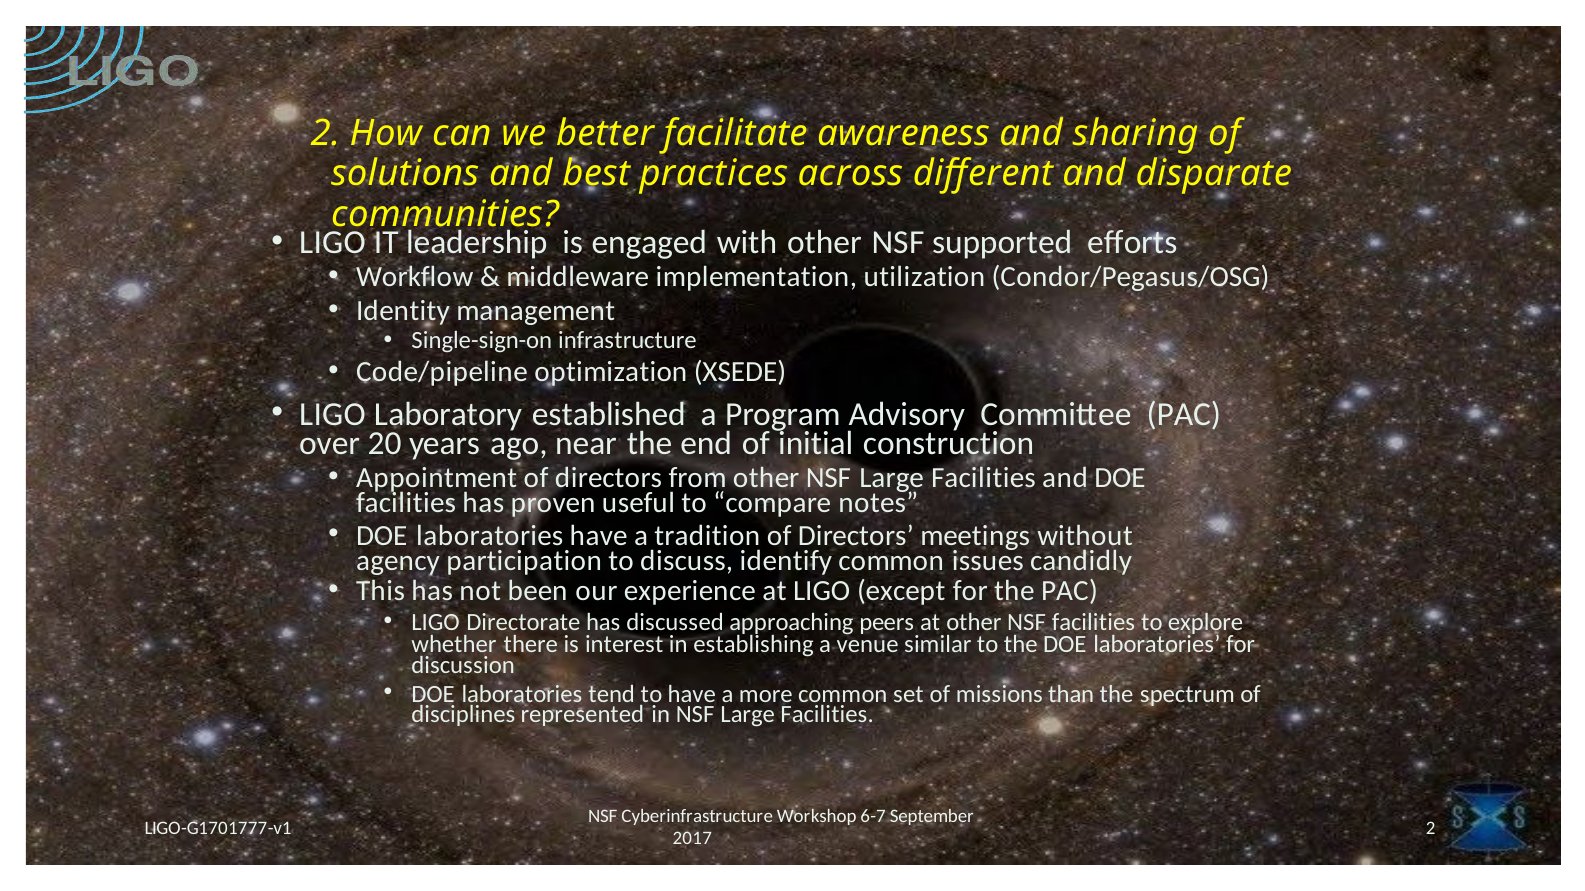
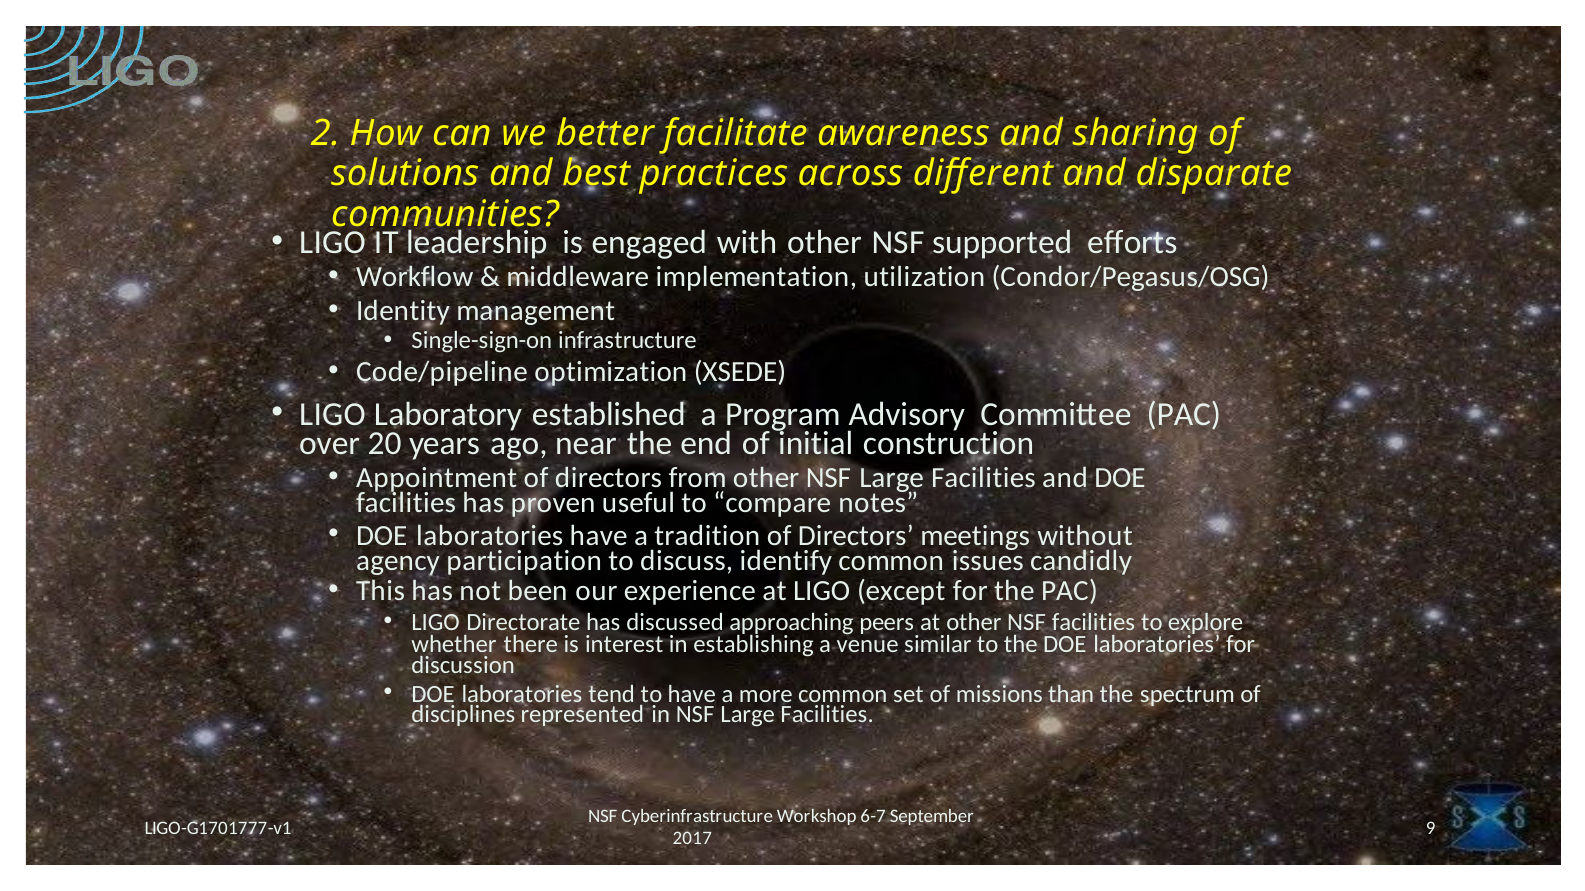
LIGO-G1701777-v1 2: 2 -> 9 (1431, 829)
